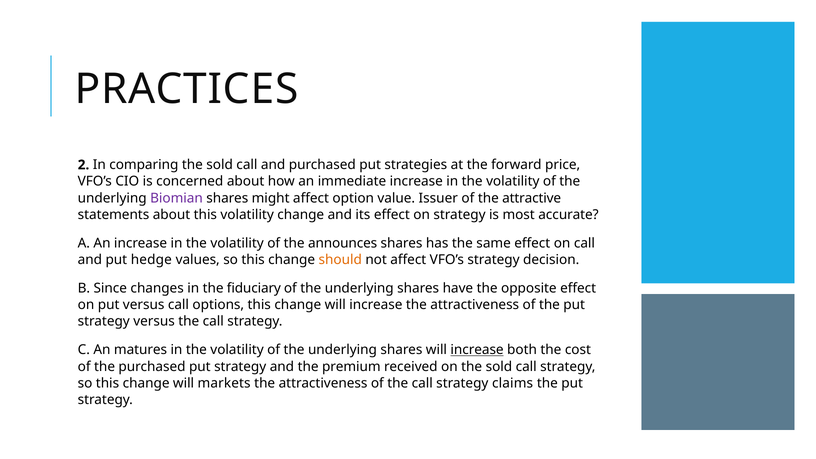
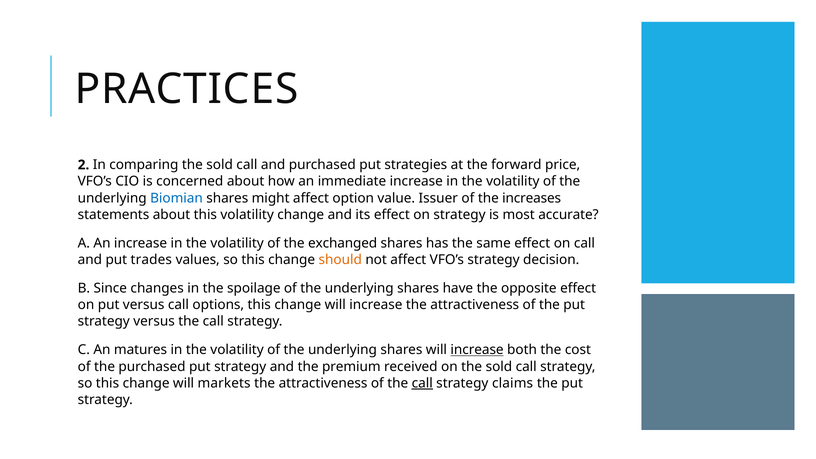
Biomian colour: purple -> blue (176, 198)
attractive: attractive -> increases (532, 198)
announces: announces -> exchanged (343, 243)
hedge: hedge -> trades (151, 260)
fiduciary: fiduciary -> spoilage (254, 288)
call underline: none -> present (422, 383)
